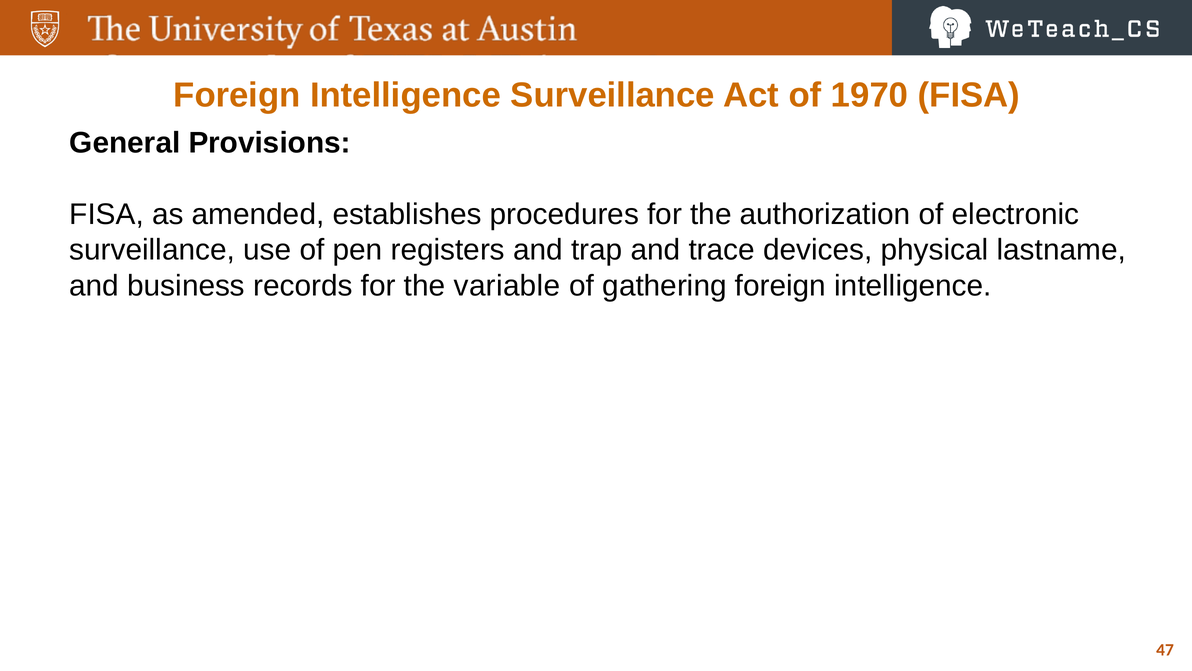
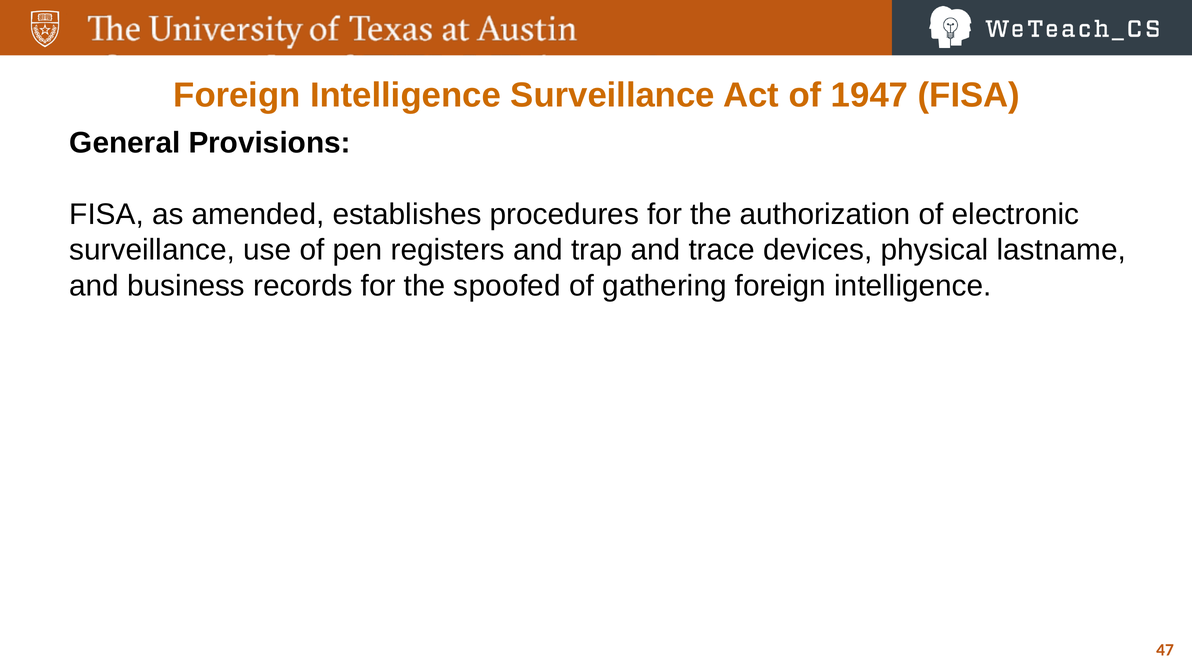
1970: 1970 -> 1947 (870, 95)
variable: variable -> spoofed (507, 286)
